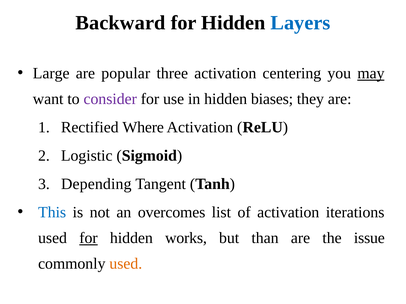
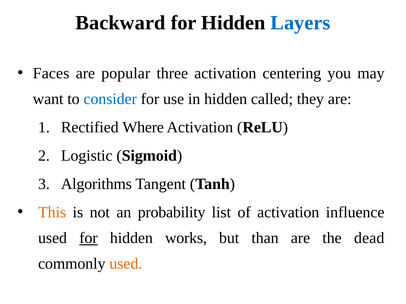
Large: Large -> Faces (51, 73)
may underline: present -> none (371, 73)
consider colour: purple -> blue (110, 99)
biases: biases -> called (272, 99)
Depending: Depending -> Algorithms (96, 184)
This colour: blue -> orange (52, 213)
overcomes: overcomes -> probability (172, 213)
iterations: iterations -> influence (355, 213)
issue: issue -> dead (369, 238)
